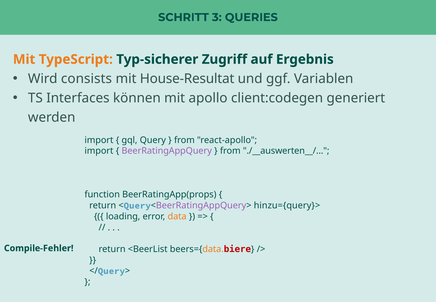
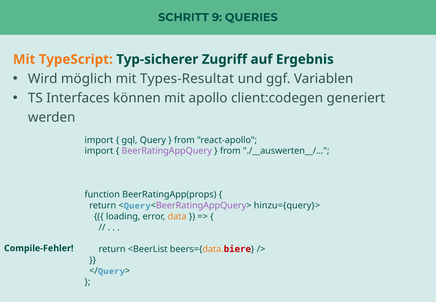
3: 3 -> 9 (217, 17)
consists: consists -> möglich (86, 79)
House-Resultat: House-Resultat -> Types-Resultat (187, 79)
